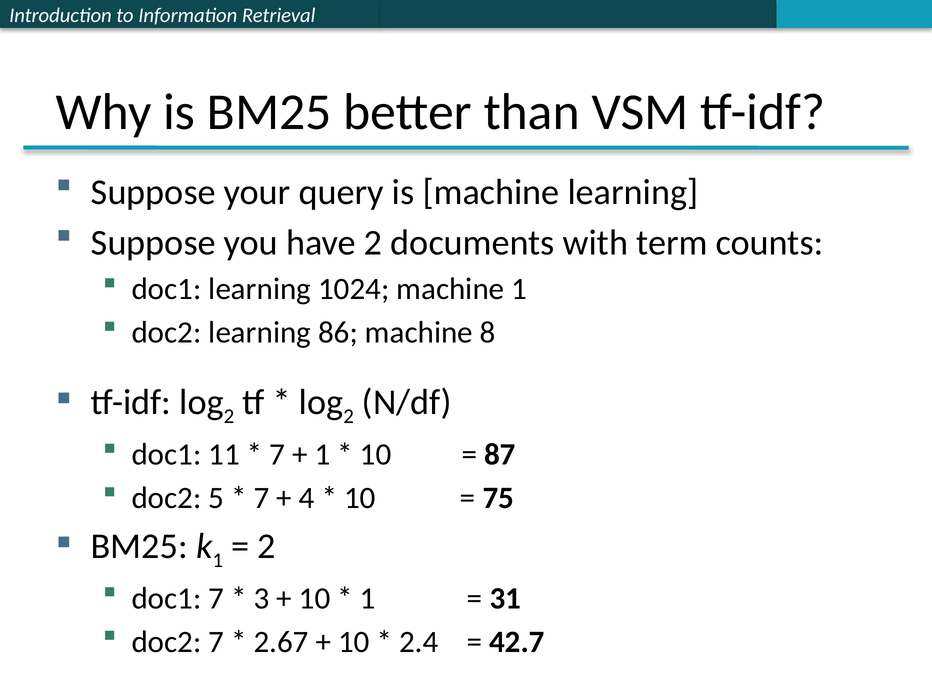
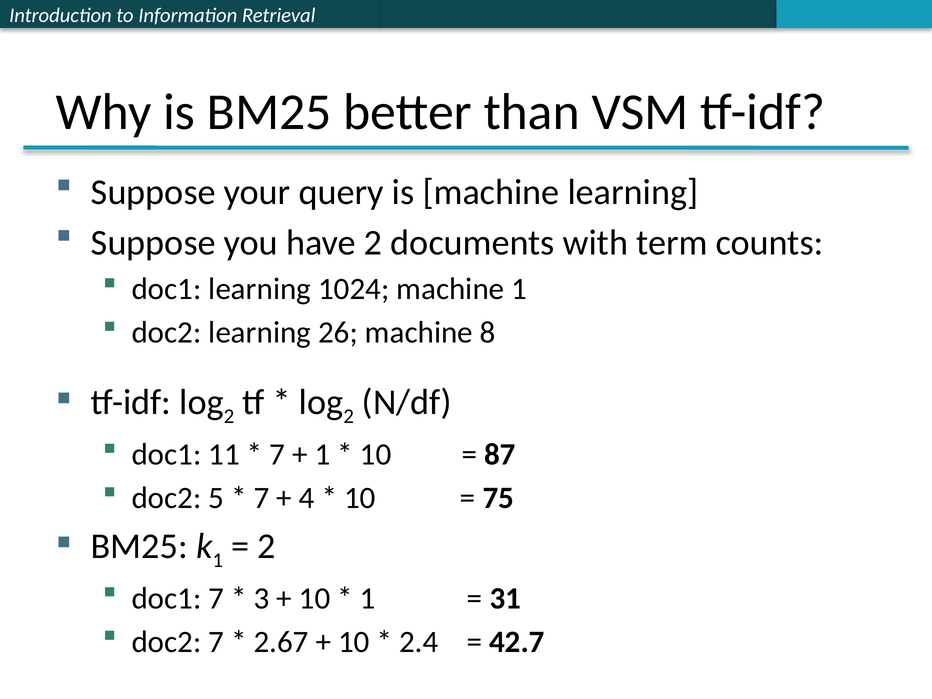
86: 86 -> 26 (338, 333)
